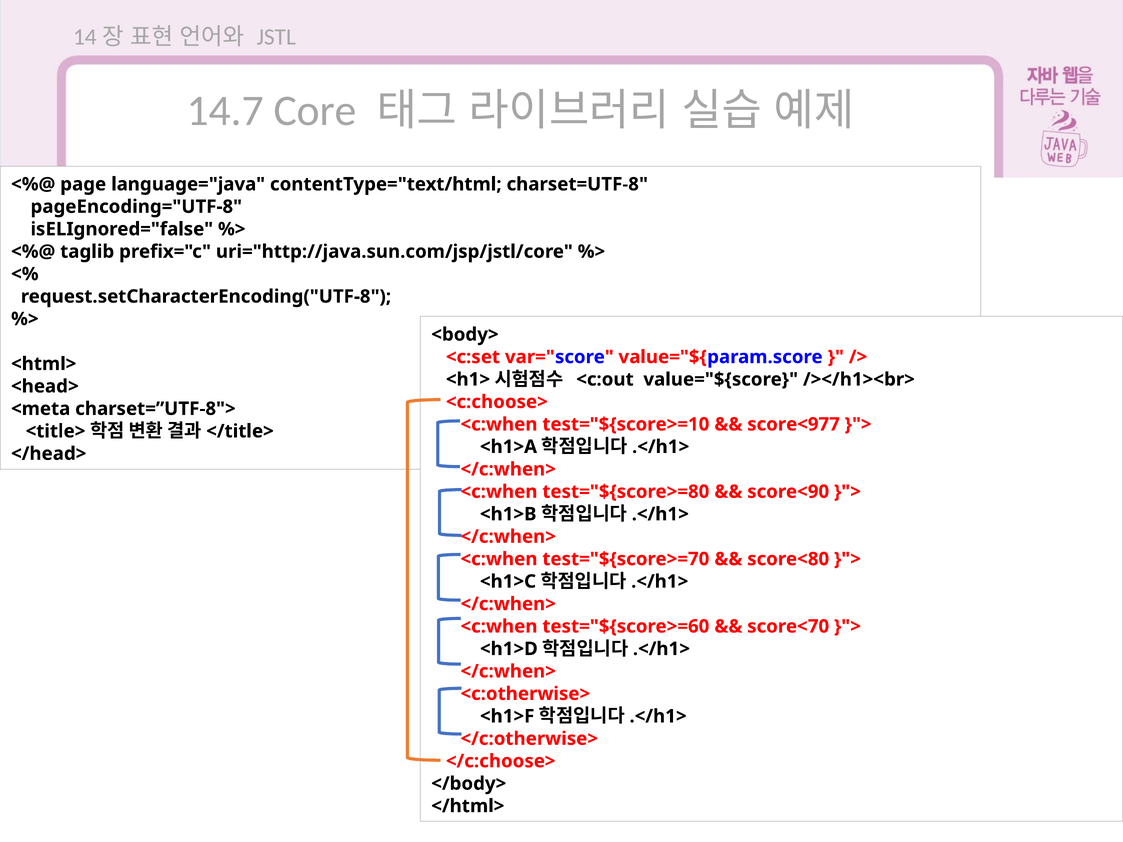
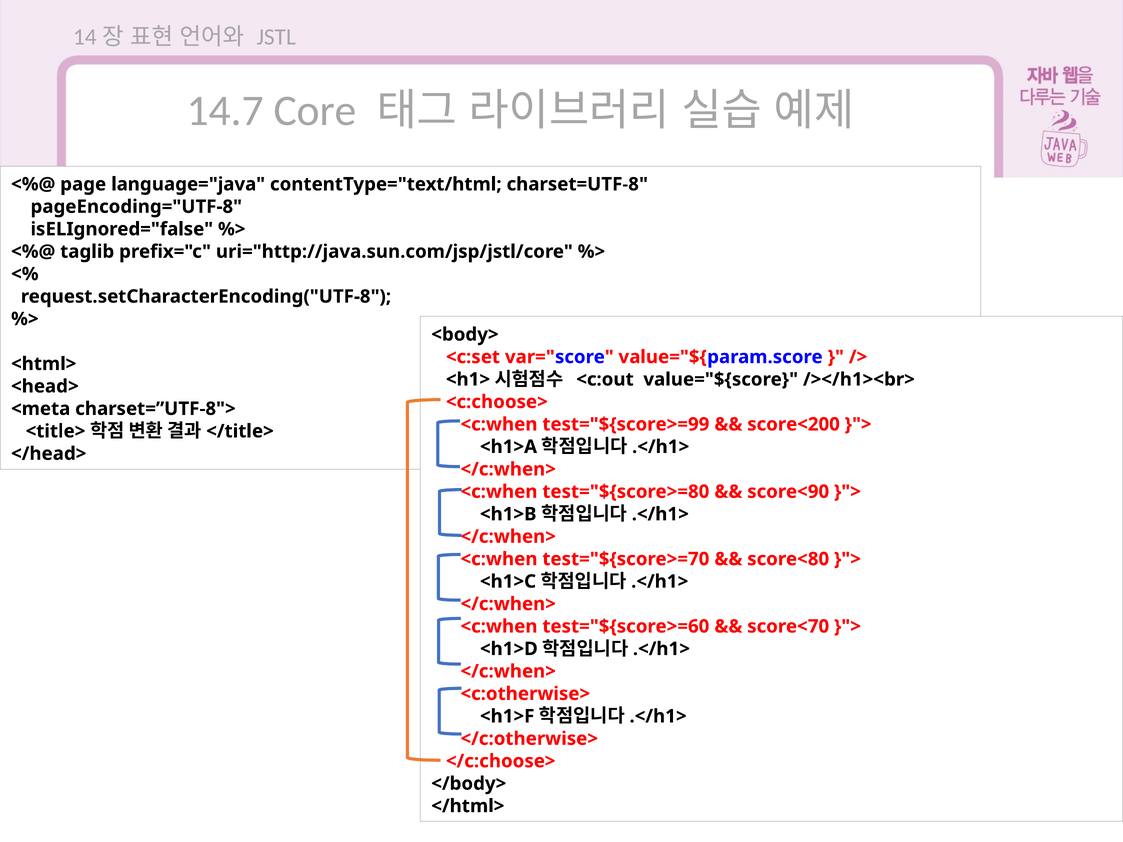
test="${score>=10: test="${score>=10 -> test="${score>=99 (626, 424)
score<977: score<977 -> score<200 (794, 424)
